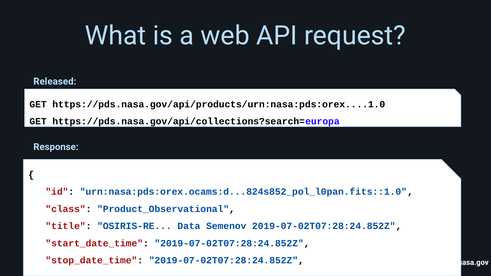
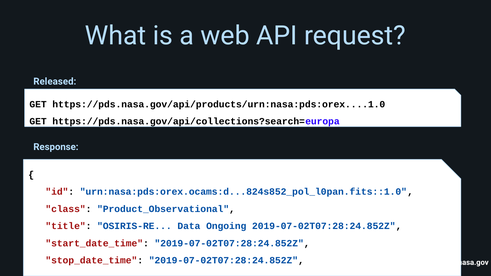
Semenov: Semenov -> Ongoing (226, 226)
